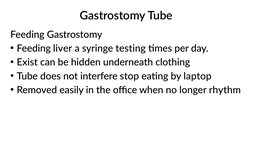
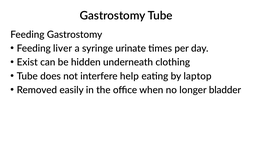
testing: testing -> urinate (131, 48)
stop: stop -> help (129, 76)
rhythm: rhythm -> bladder (225, 90)
